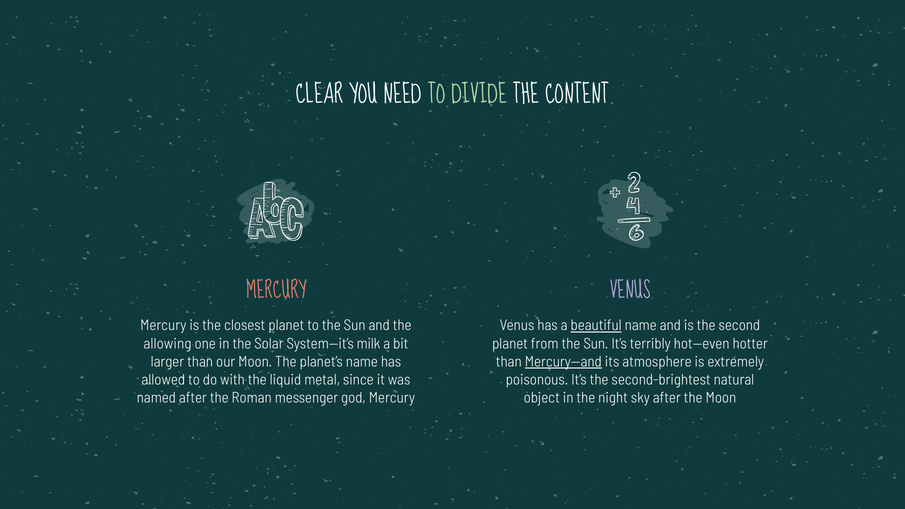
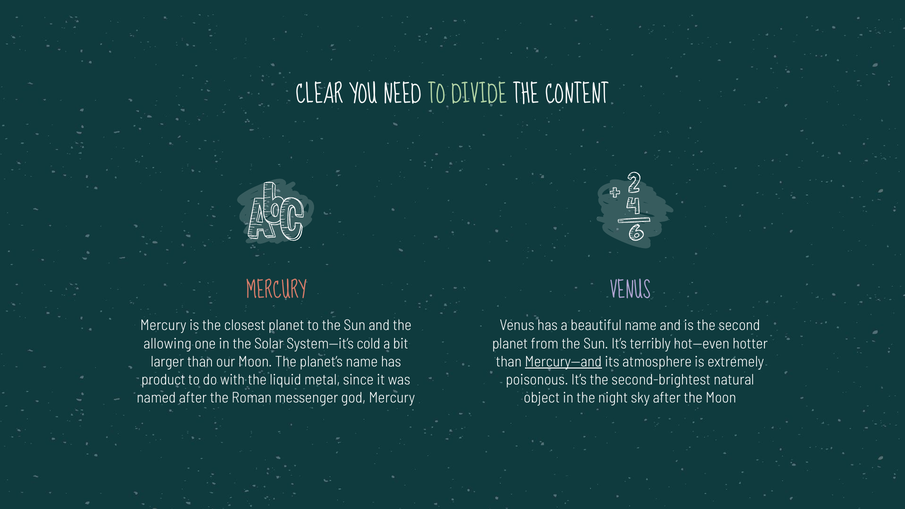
beautiful underline: present -> none (596, 326)
milk: milk -> cold (369, 344)
allowed: allowed -> product (163, 380)
